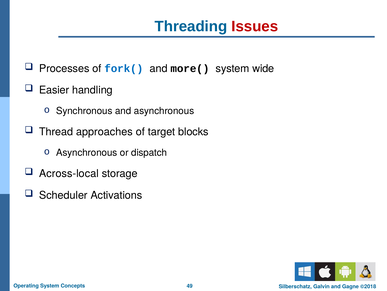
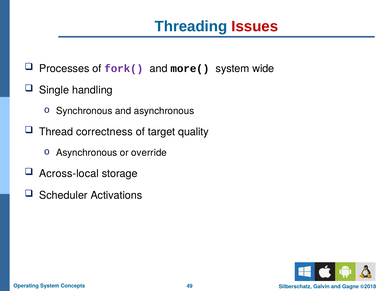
fork( colour: blue -> purple (124, 68)
Easier: Easier -> Single (54, 90)
approaches: approaches -> correctness (104, 132)
blocks: blocks -> quality (193, 132)
dispatch: dispatch -> override (149, 152)
